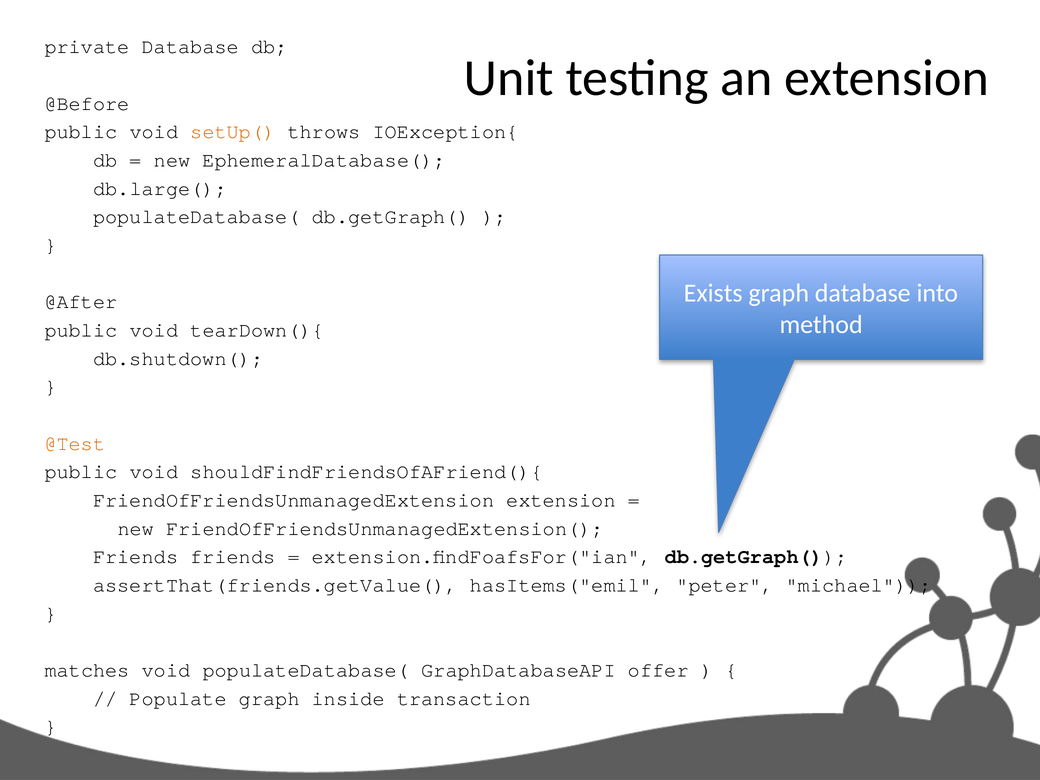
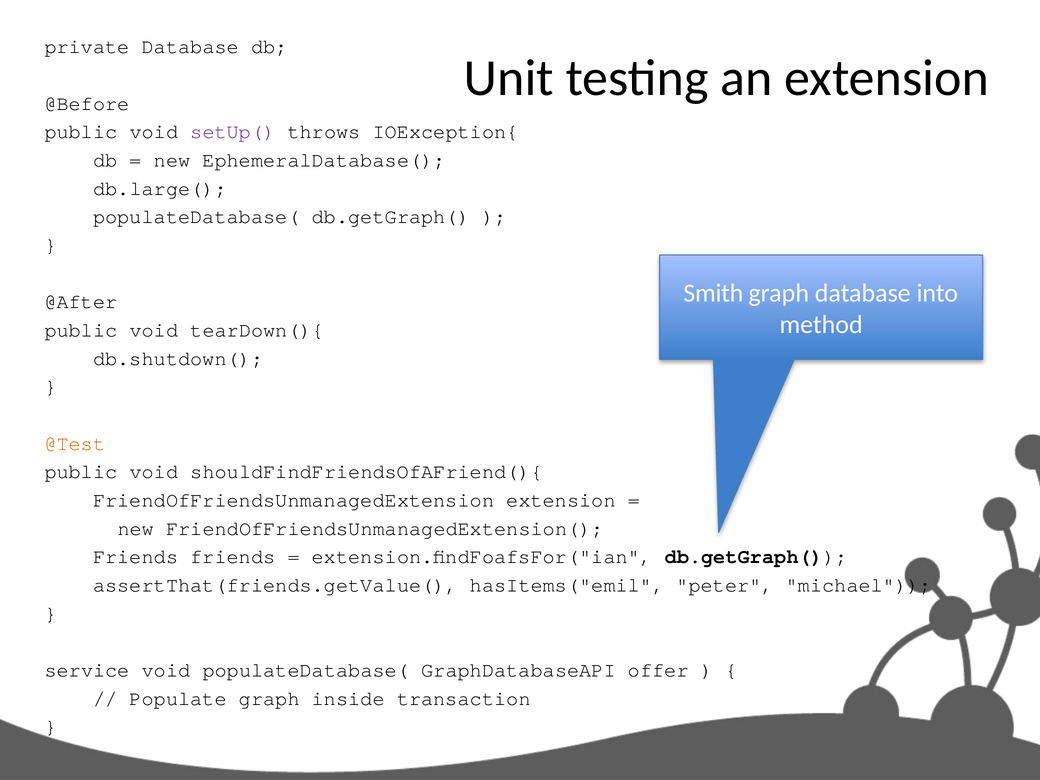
setUp( colour: orange -> purple (233, 132)
Exists: Exists -> Smith (713, 293)
matches: matches -> service (87, 670)
